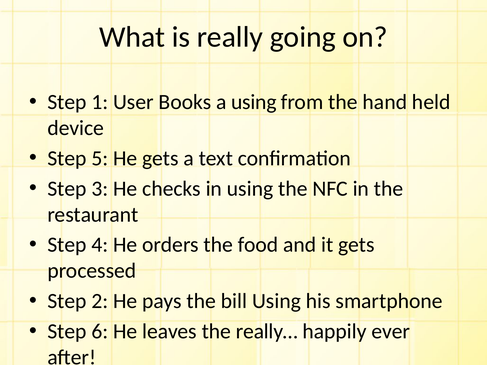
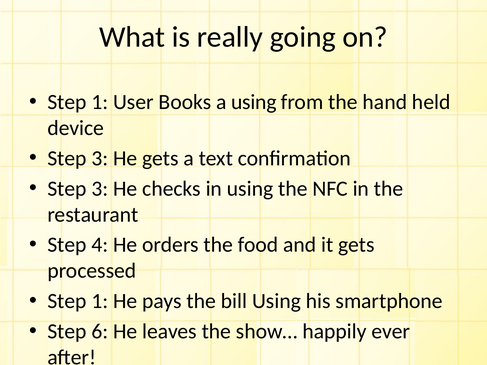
5: 5 -> 3 (100, 158)
2: 2 -> 1 (100, 301)
really…: really… -> show… (267, 332)
